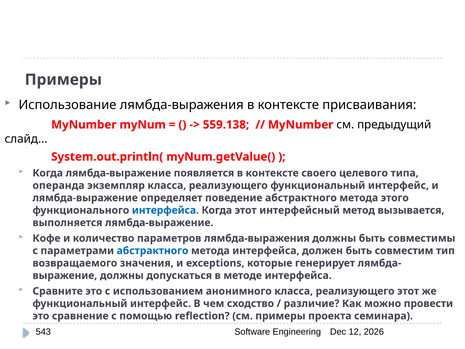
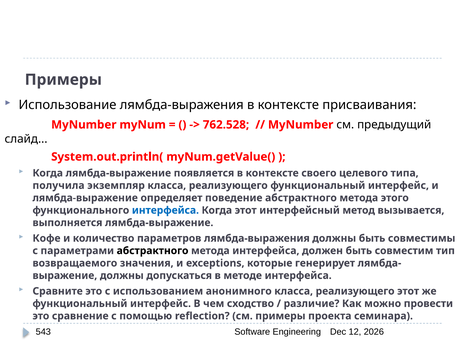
559.138: 559.138 -> 762.528 (226, 125)
операнда: операнда -> получила (59, 185)
абстрактного colour: blue -> black (153, 251)
